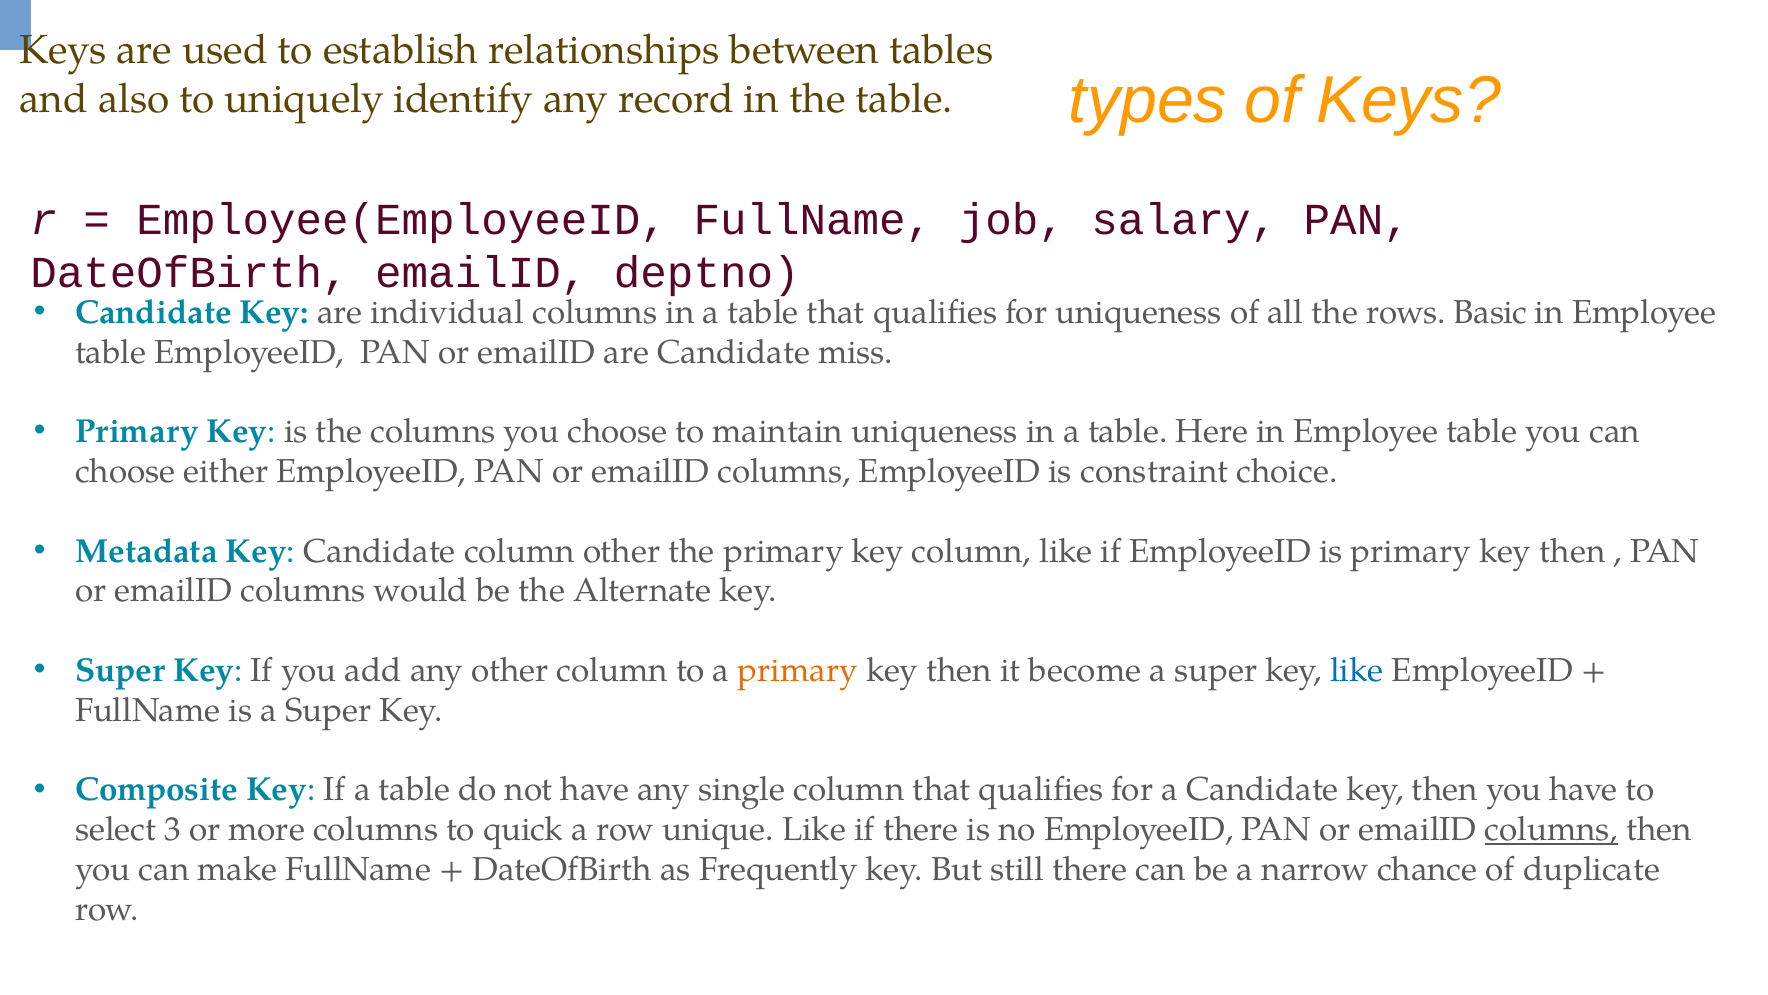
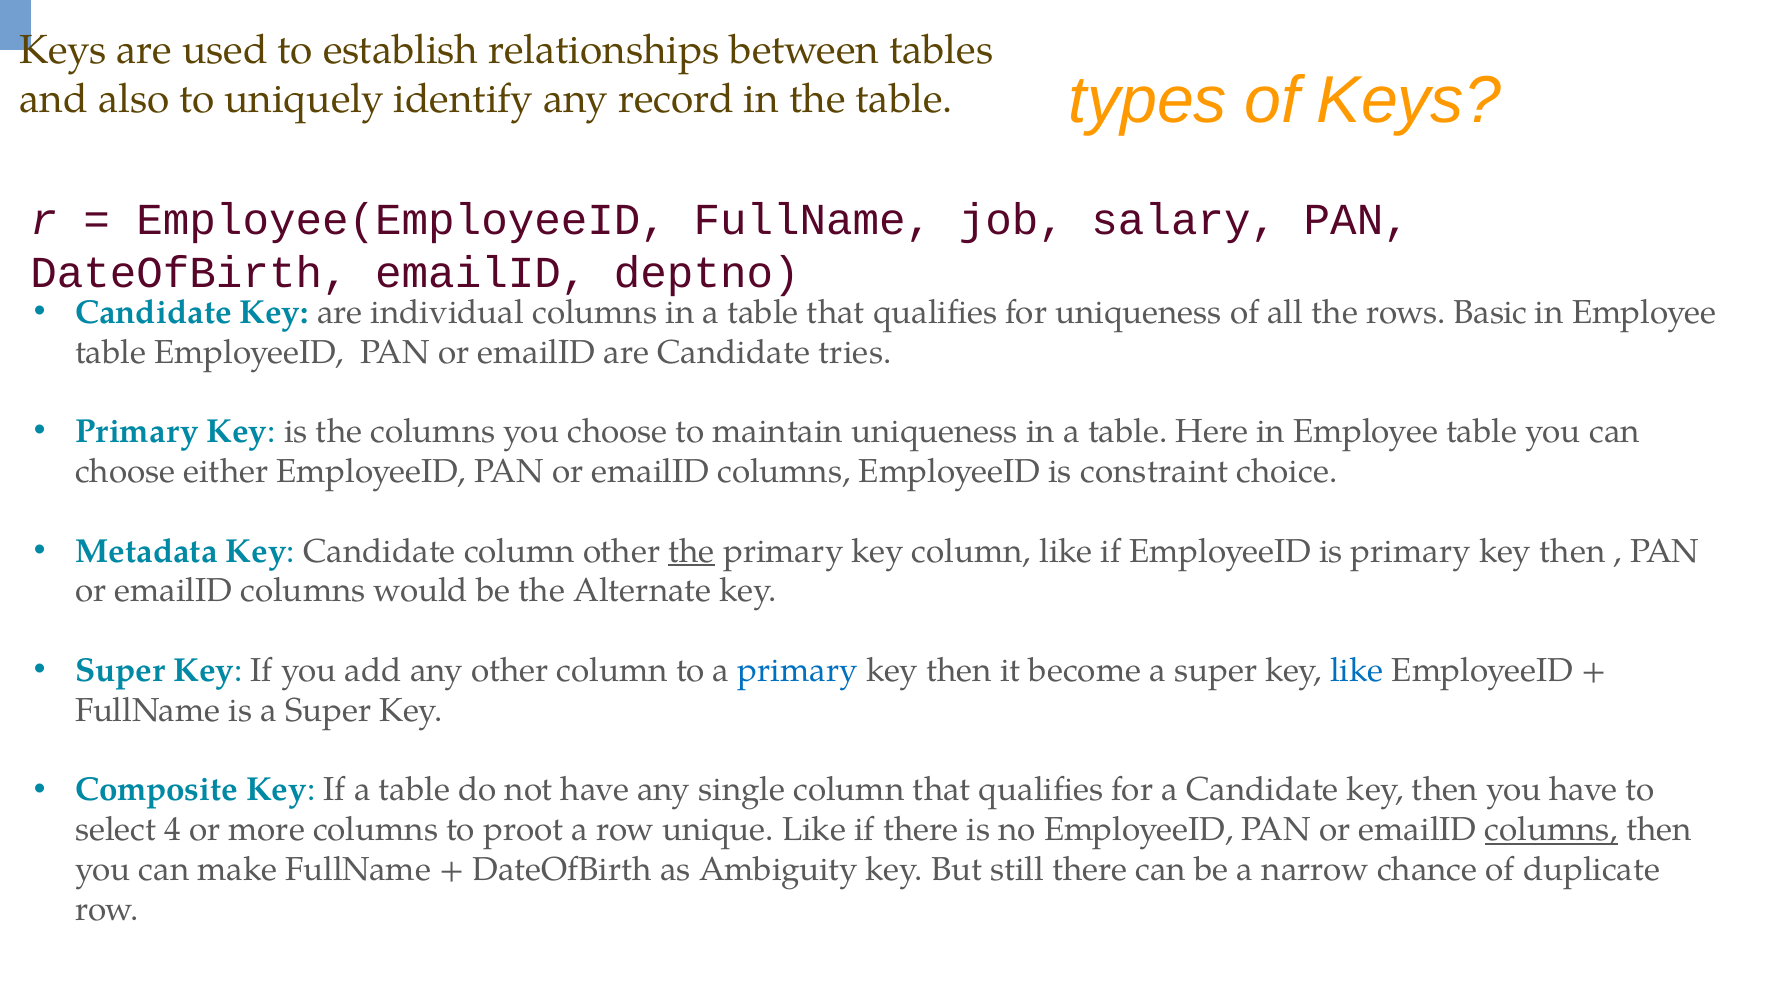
miss: miss -> tries (855, 352)
the underline: none -> present (692, 551)
primary colour: orange -> blue (798, 670)
3: 3 -> 4 (173, 829)
quick: quick -> proot (523, 829)
Frequently: Frequently -> Ambiguity (778, 869)
